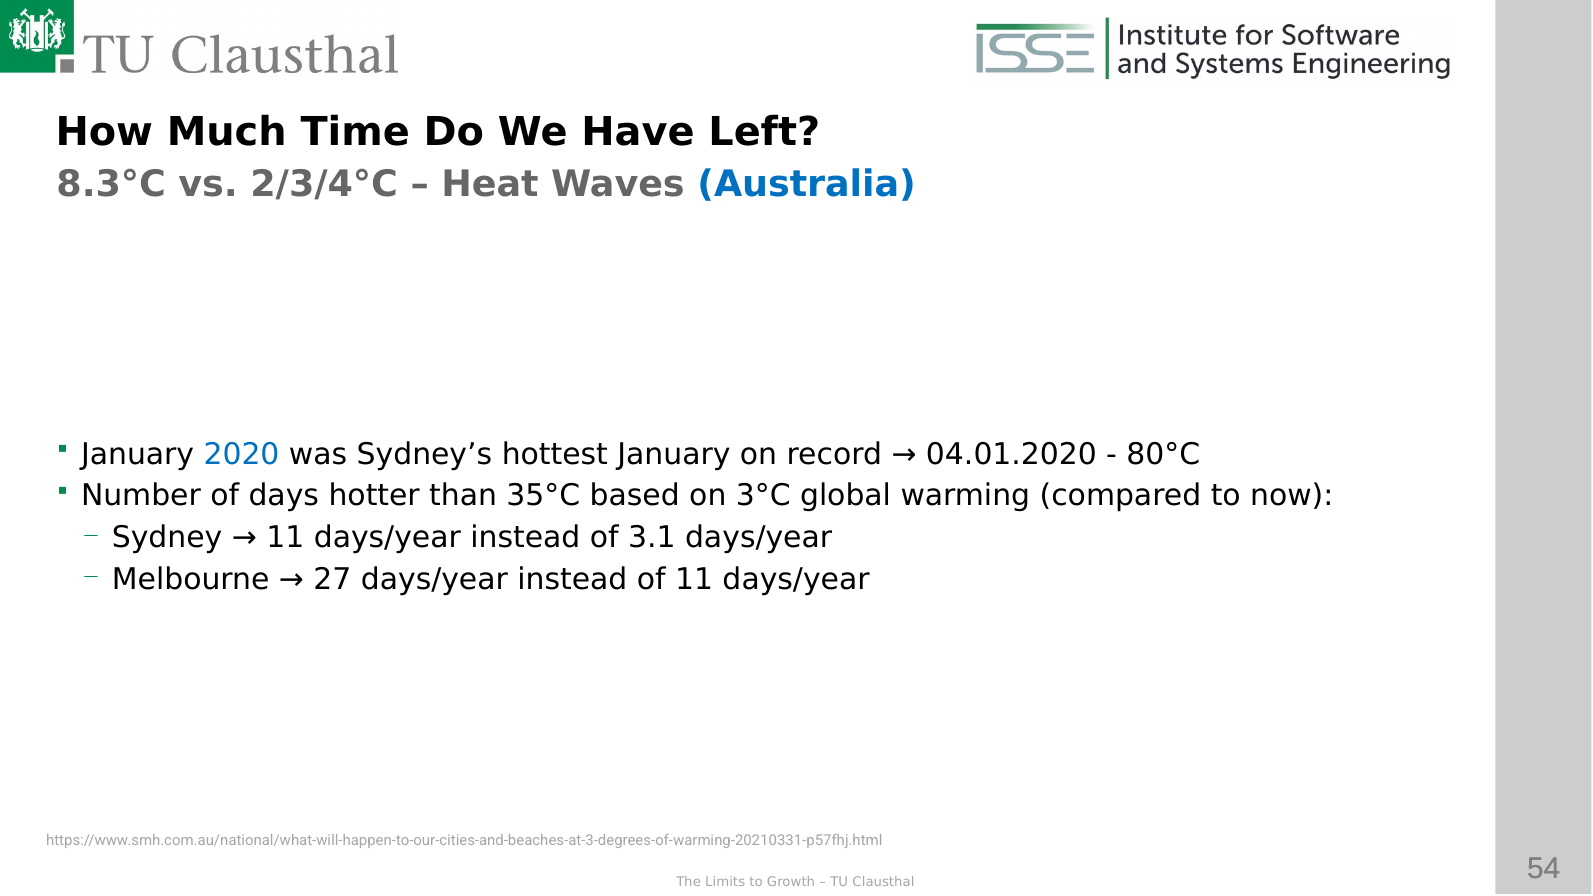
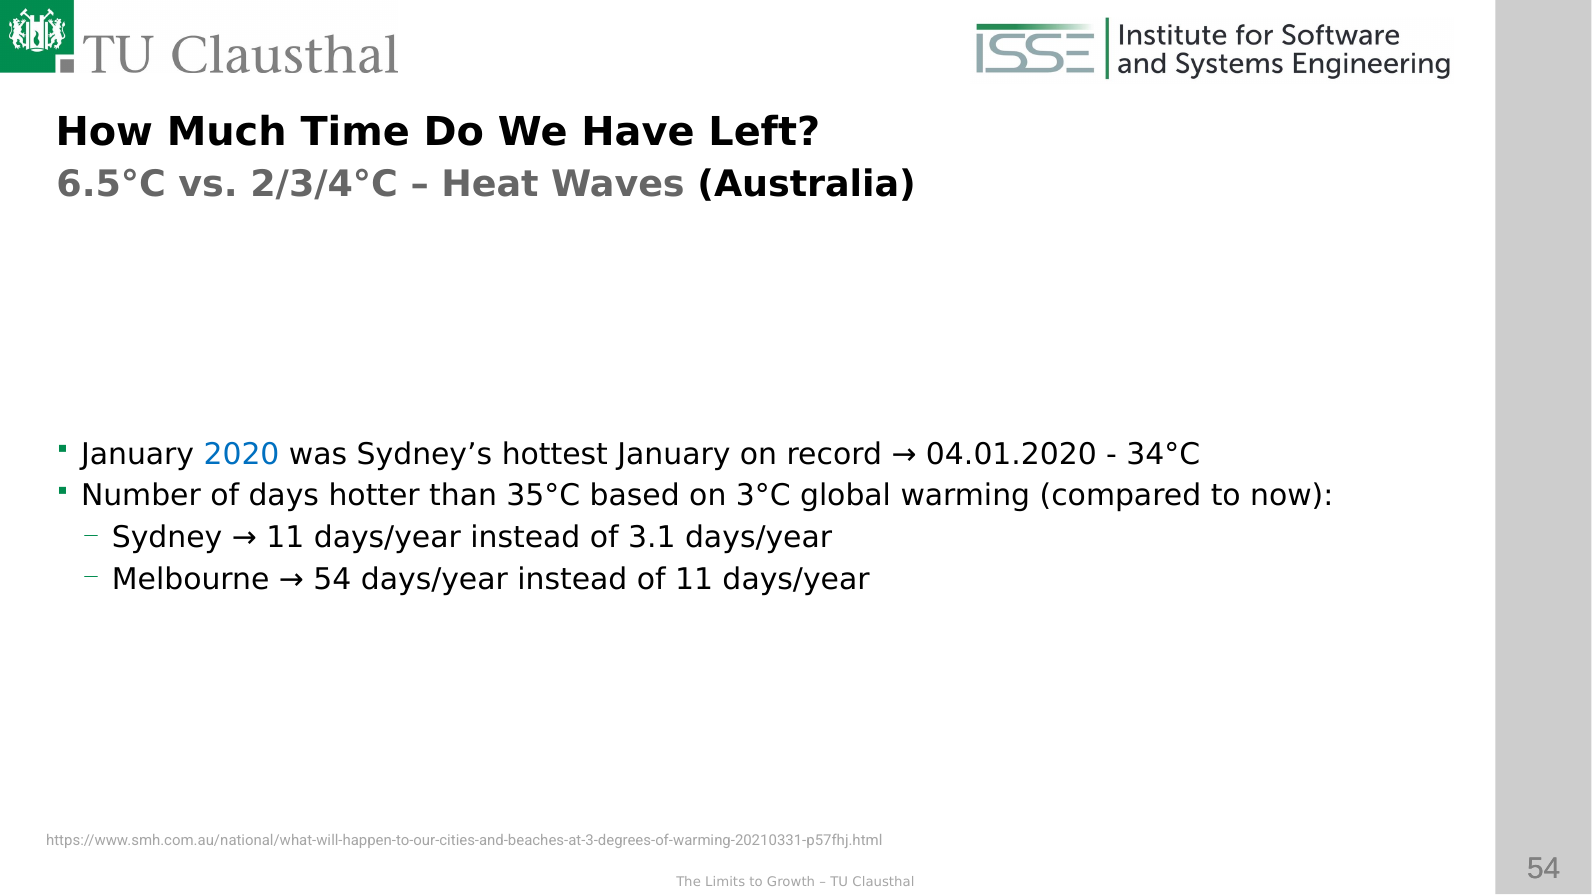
8.3°C: 8.3°C -> 6.5°C (111, 184)
Australia colour: blue -> black (807, 184)
80°C: 80°C -> 34°C (1163, 454)
27: 27 -> 54 (332, 580)
